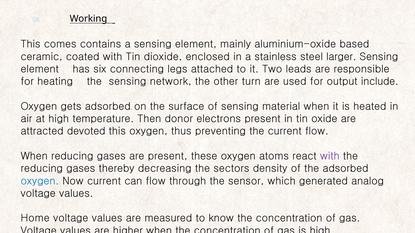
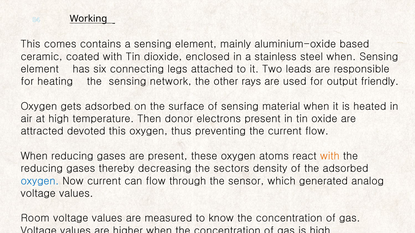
steel larger: larger -> when (341, 57)
turn: turn -> rays (251, 82)
include: include -> friendly (380, 82)
with colour: purple -> orange (330, 156)
Home: Home -> Room (35, 219)
